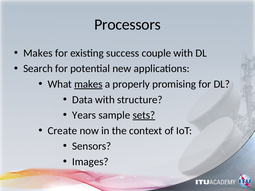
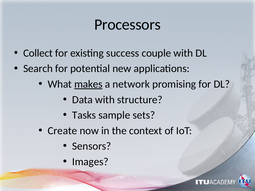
Makes: Makes -> Collect (38, 53)
properly: properly -> network (131, 84)
Years: Years -> Tasks (84, 115)
sets underline: present -> none (144, 115)
